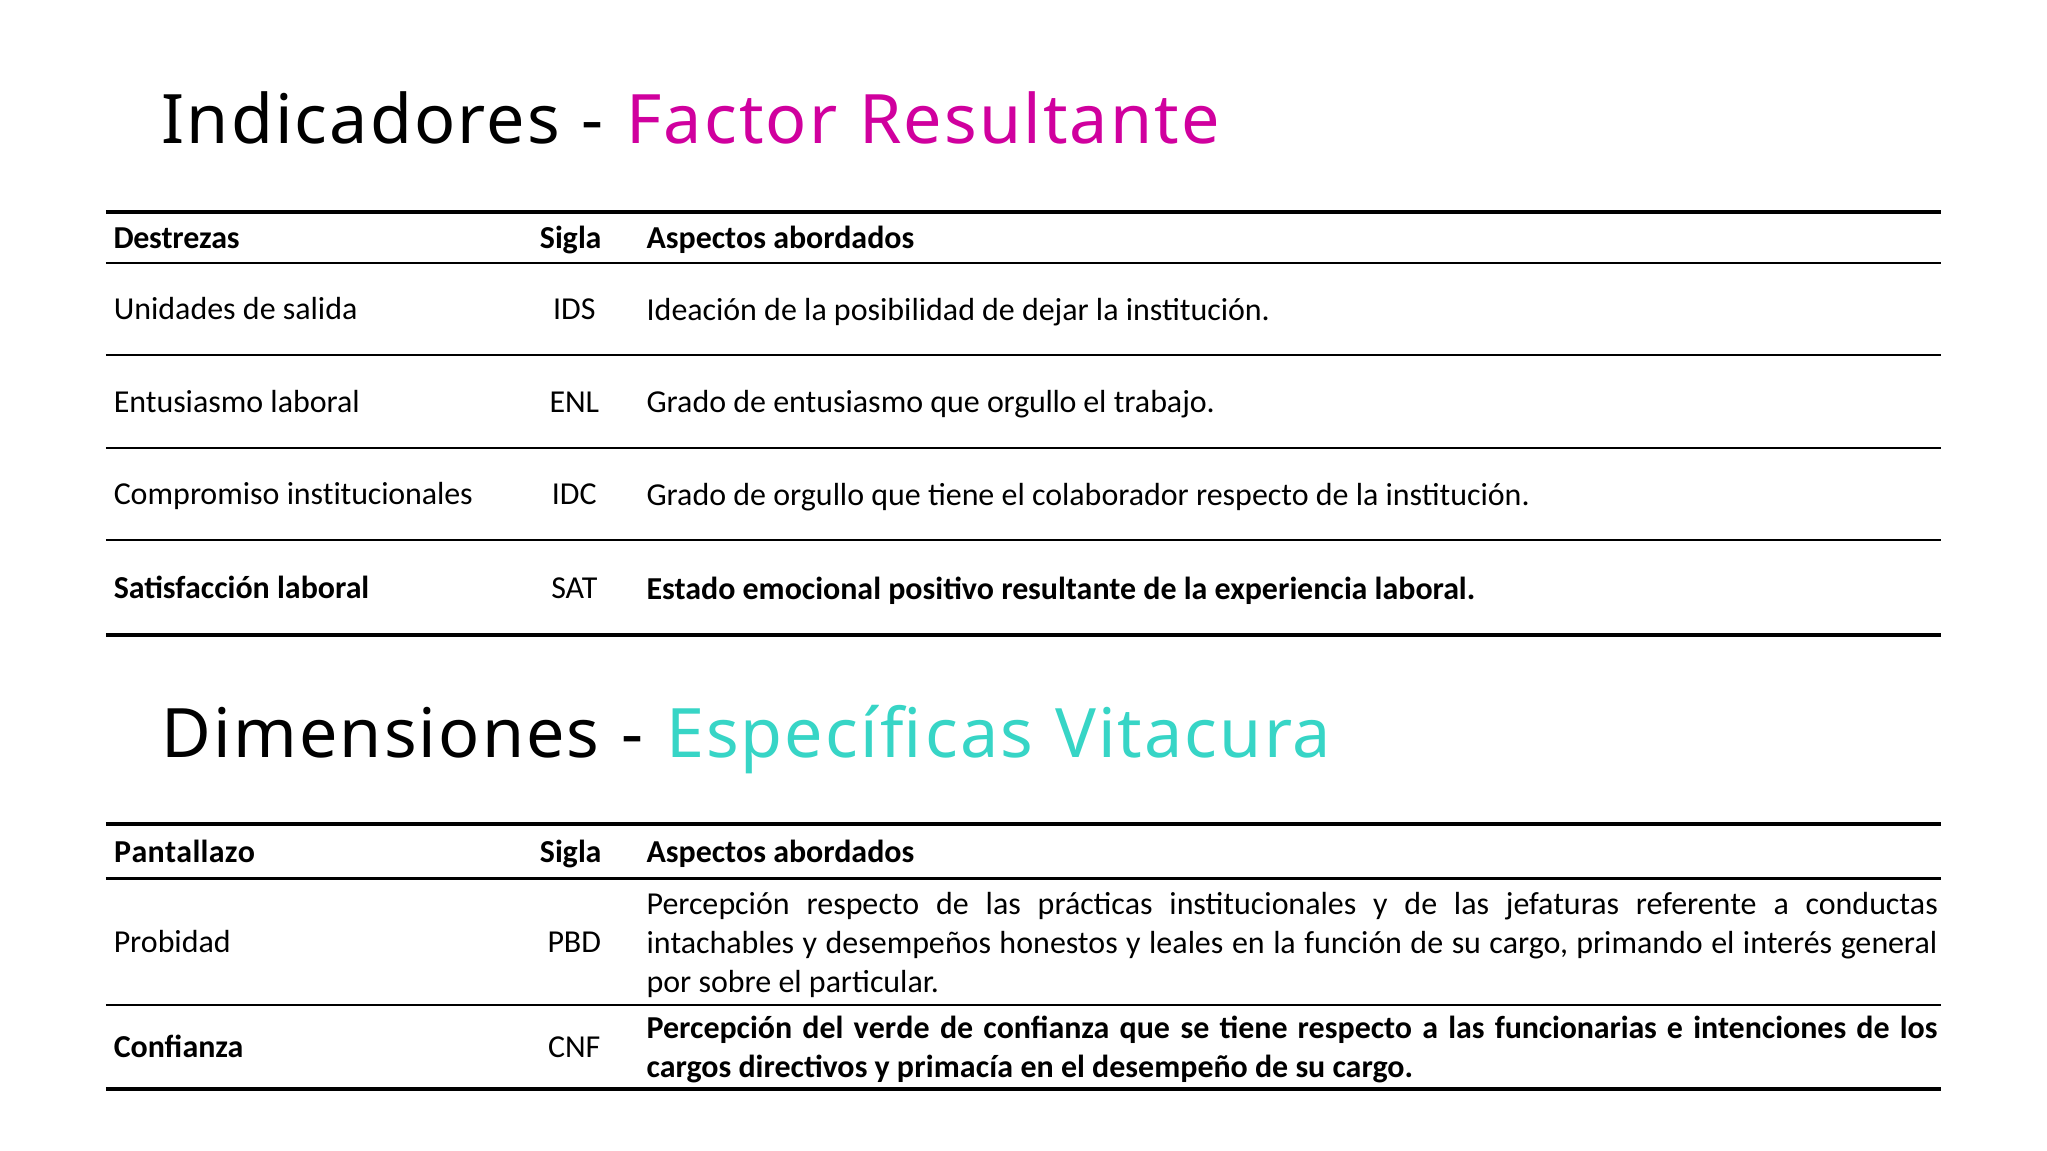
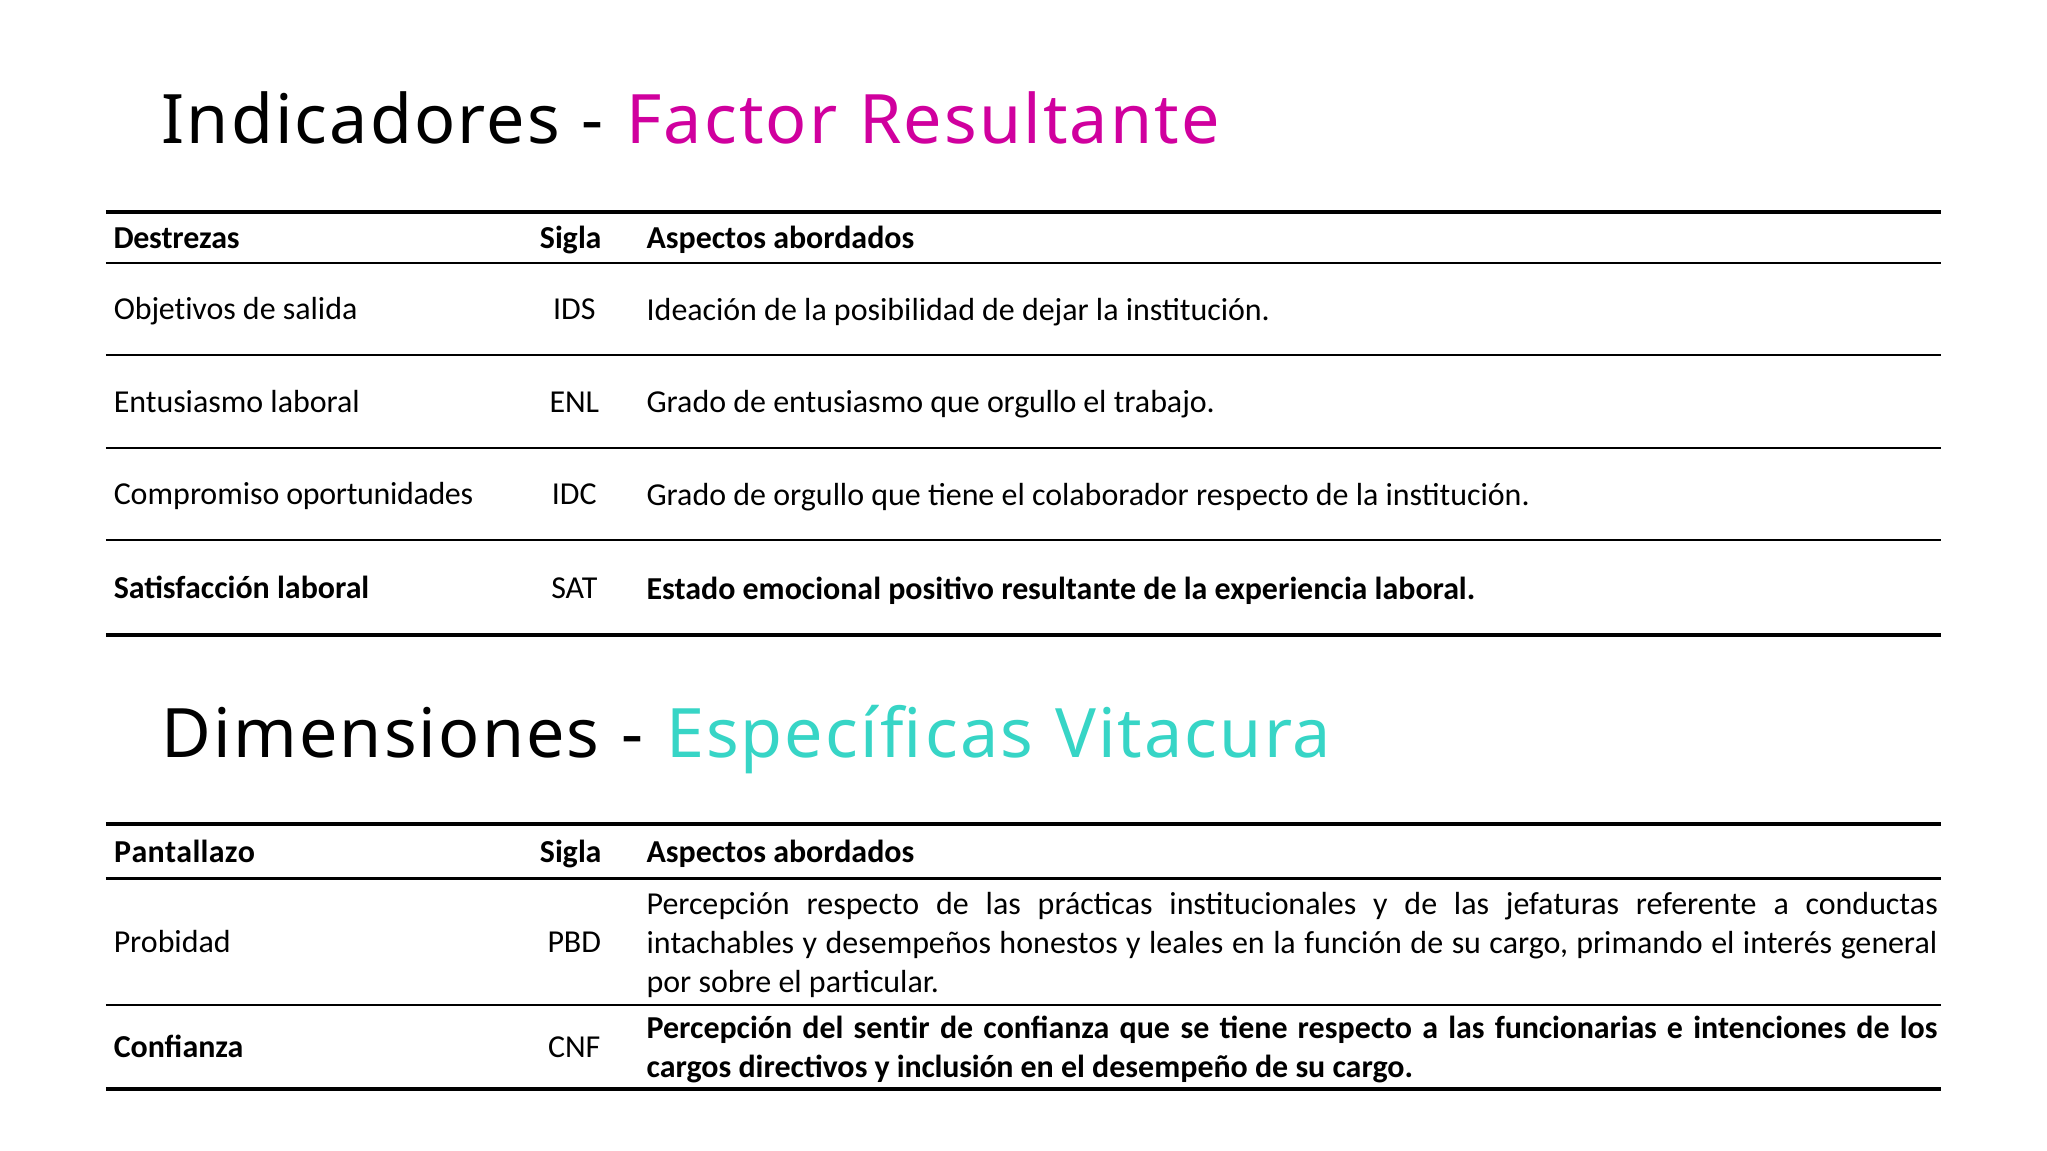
Unidades: Unidades -> Objetivos (175, 309)
Compromiso institucionales: institucionales -> oportunidades (380, 495)
verde: verde -> sentir (892, 1029)
primacía: primacía -> inclusión (955, 1068)
